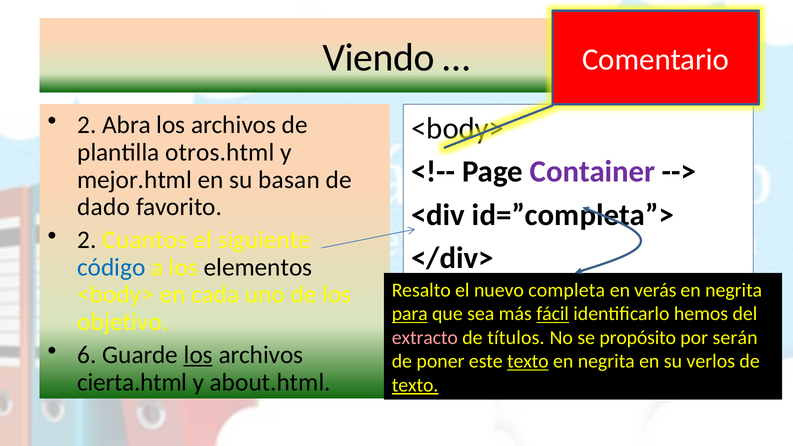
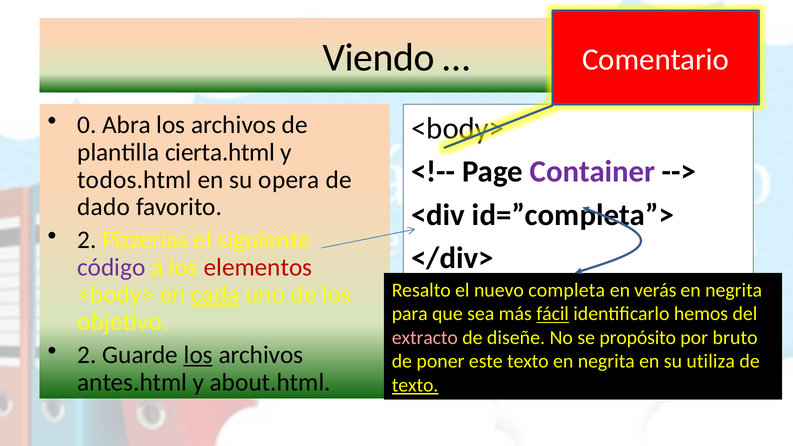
2: 2 -> 0 (87, 125)
otros.html: otros.html -> cierta.html (220, 152)
mejor.html: mejor.html -> todos.html (134, 180)
basan: basan -> opera (289, 180)
Cuantos: Cuantos -> Pizzerías (145, 240)
código colour: blue -> purple (111, 267)
elementos colour: black -> red (258, 267)
cada underline: none -> present (215, 295)
para underline: present -> none (410, 314)
títulos: títulos -> diseñe (516, 338)
serán: serán -> bruto (735, 338)
6: 6 -> 2 (87, 355)
texto underline: present -> none (528, 362)
verlos: verlos -> utiliza (711, 362)
cierta.html: cierta.html -> antes.html (132, 382)
